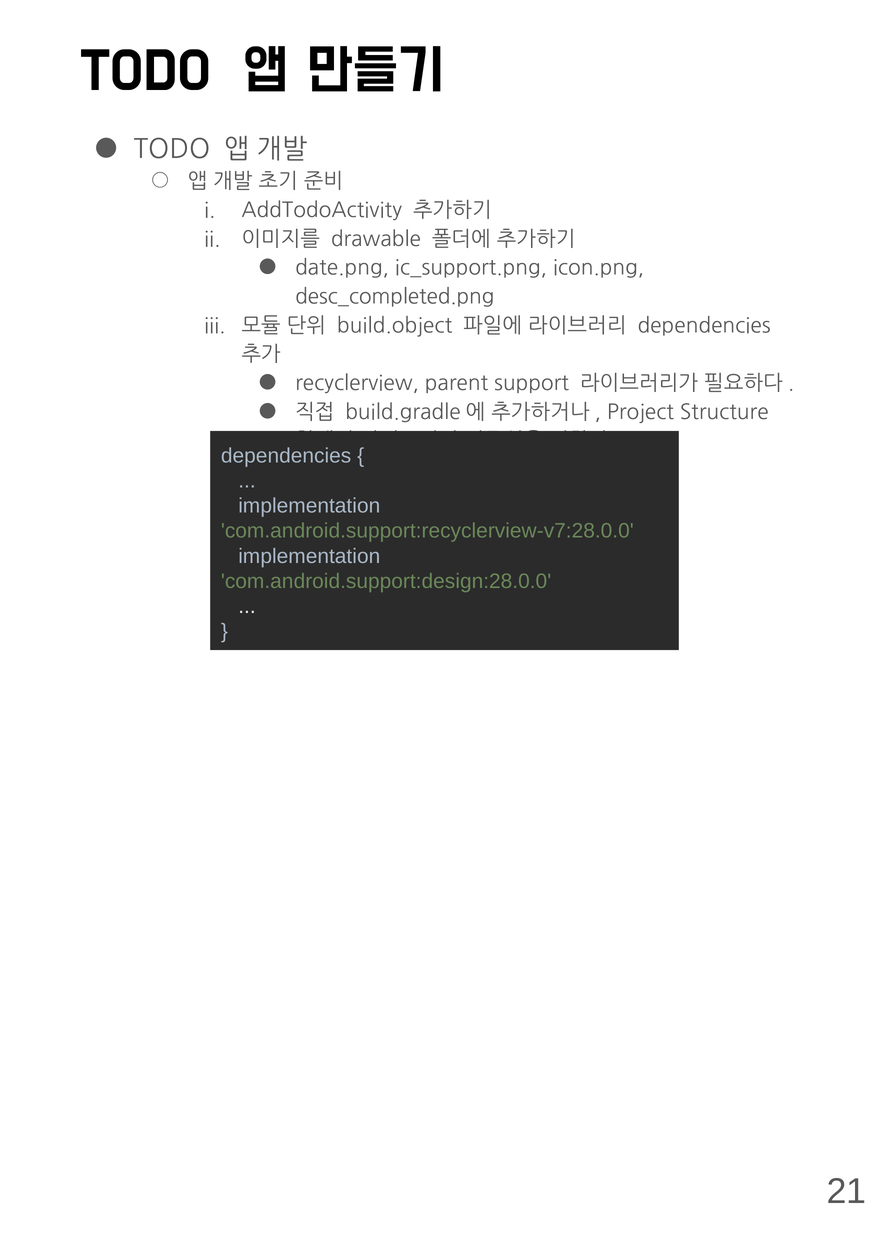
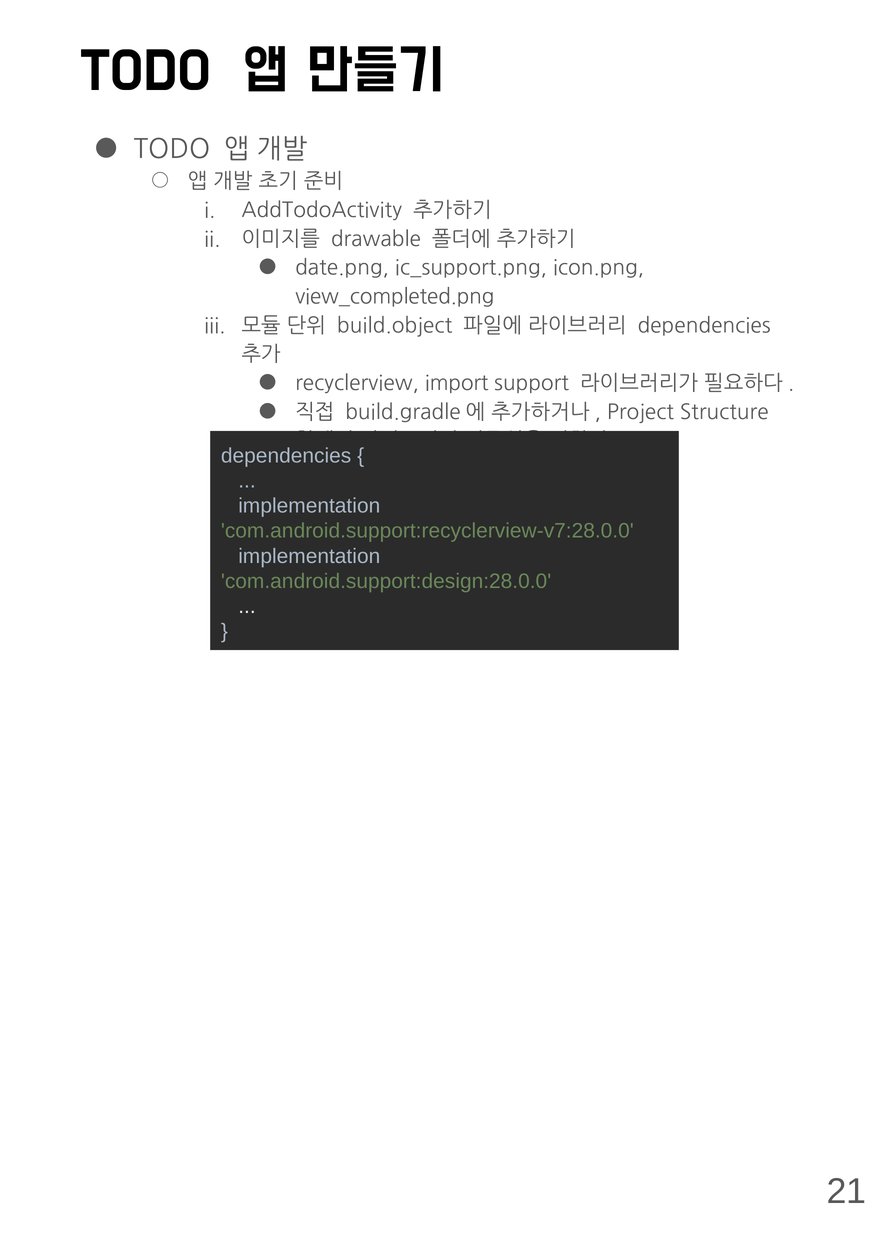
desc_completed.png: desc_completed.png -> view_completed.png (395, 297)
parent: parent -> import (457, 383)
